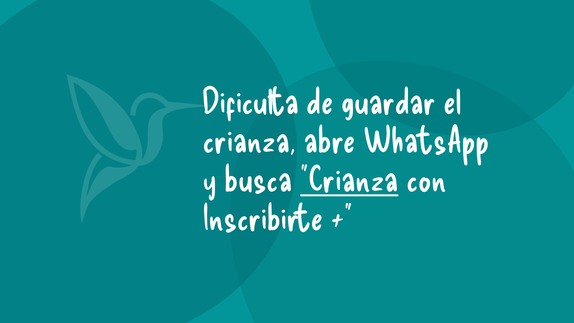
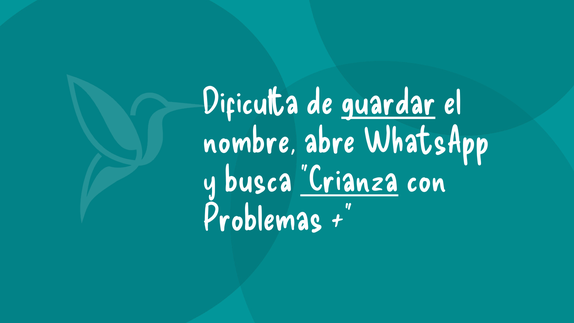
guardar underline: none -> present (389, 102)
crianza: crianza -> nombre (249, 141)
Inscribirte: Inscribirte -> Problemas (263, 219)
